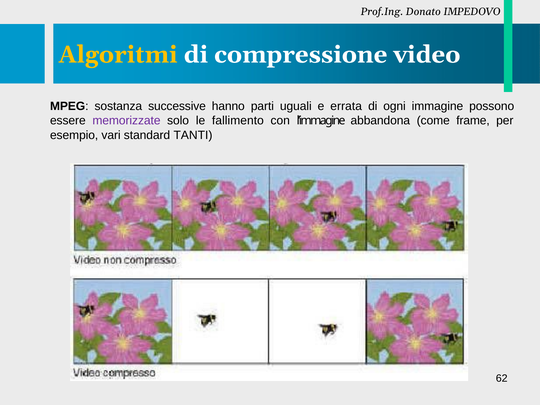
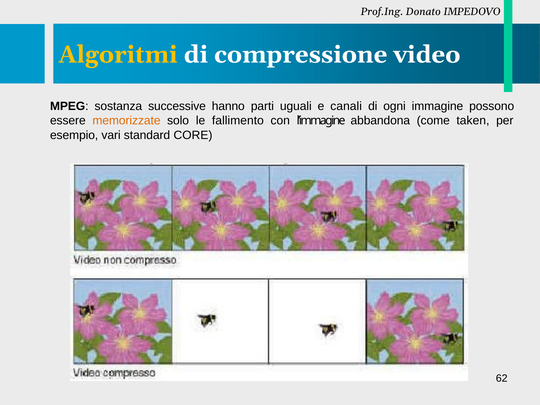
errata: errata -> canali (346, 106)
memorizzate colour: purple -> orange (126, 121)
frame: frame -> taken (473, 121)
TANTI: TANTI -> CORE (193, 135)
